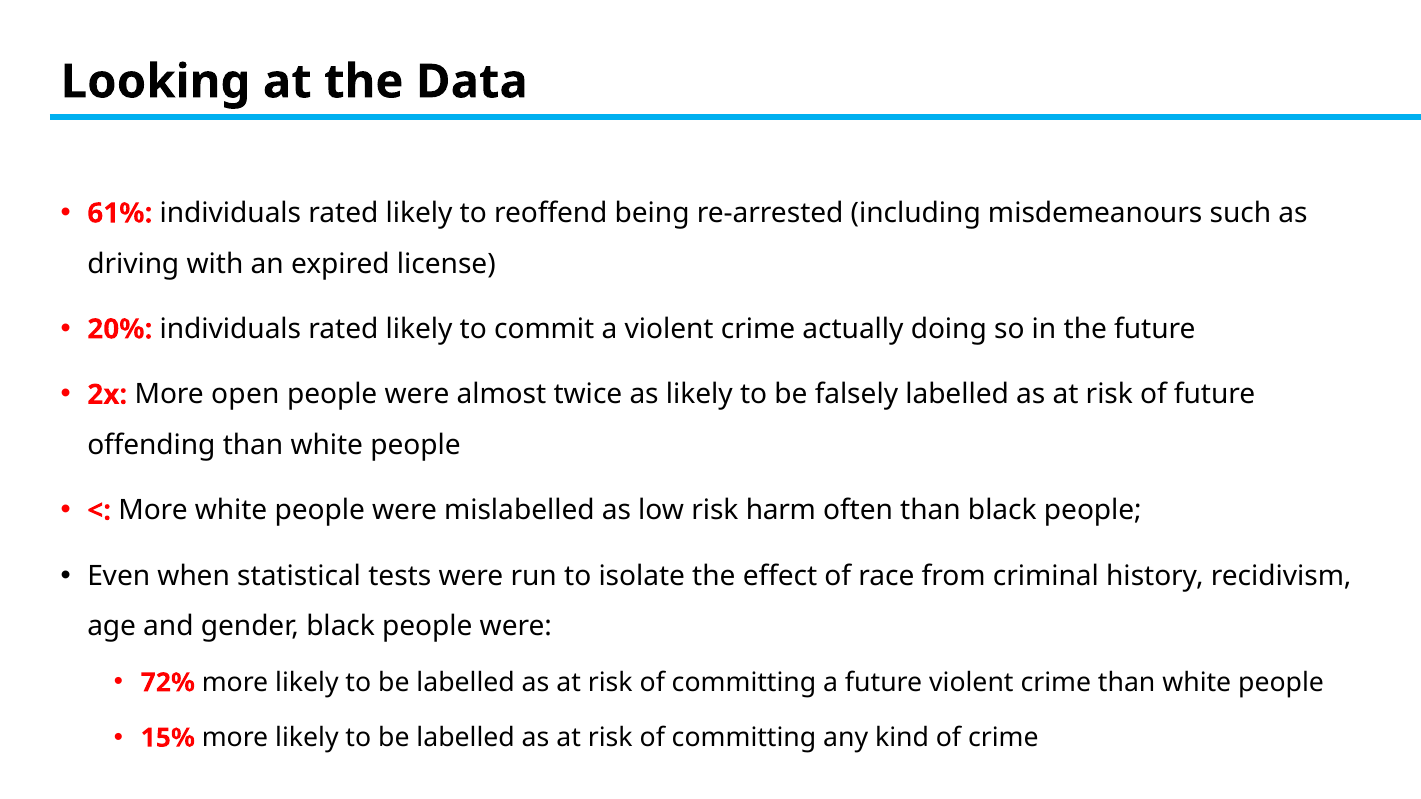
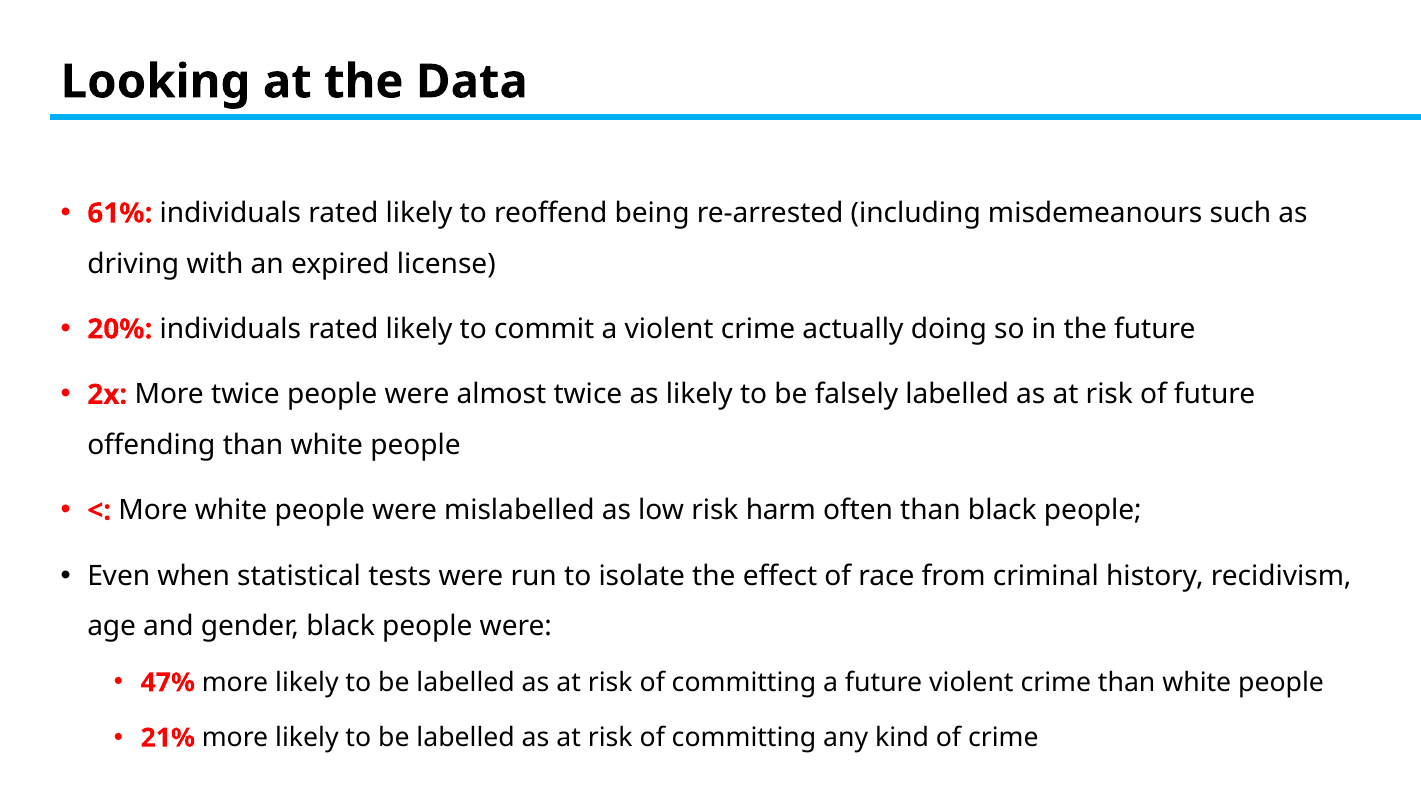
More open: open -> twice (246, 395)
72%: 72% -> 47% (168, 683)
15%: 15% -> 21% (168, 738)
